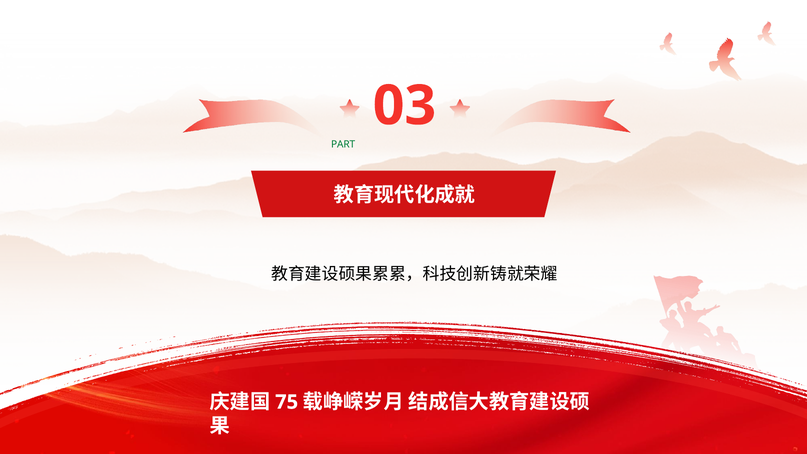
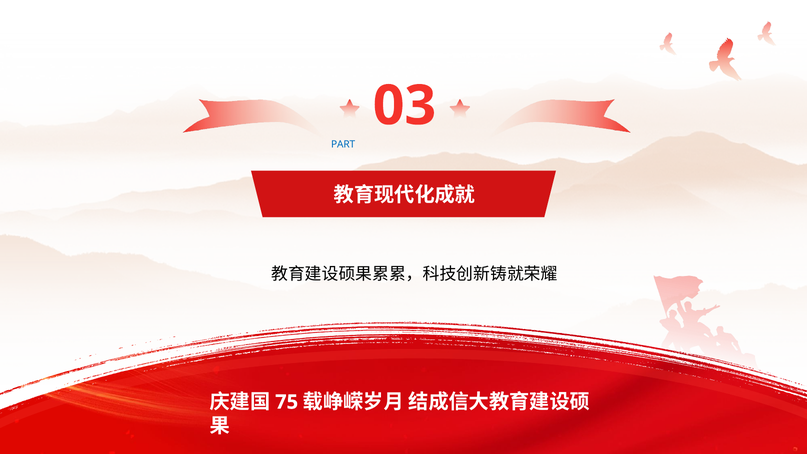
PART colour: green -> blue (343, 145)
